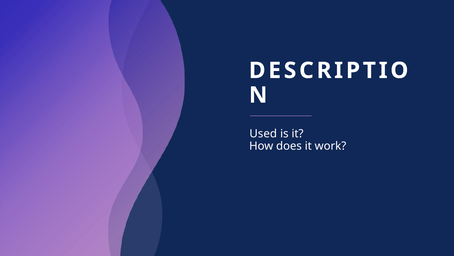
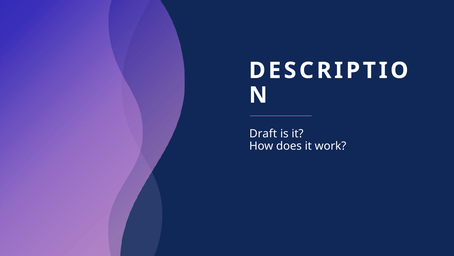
Used: Used -> Draft (263, 133)
